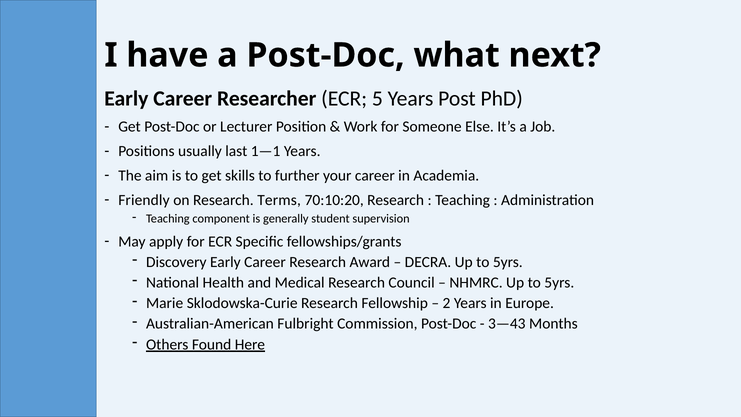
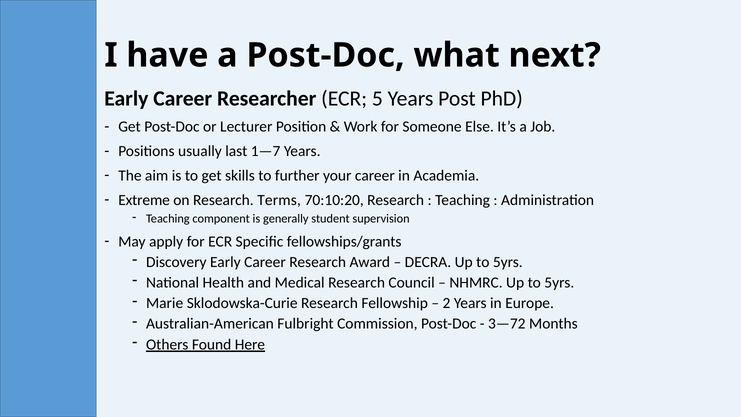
1—1: 1—1 -> 1—7 (266, 151)
Friendly: Friendly -> Extreme (144, 200)
3—43: 3—43 -> 3—72 (507, 324)
